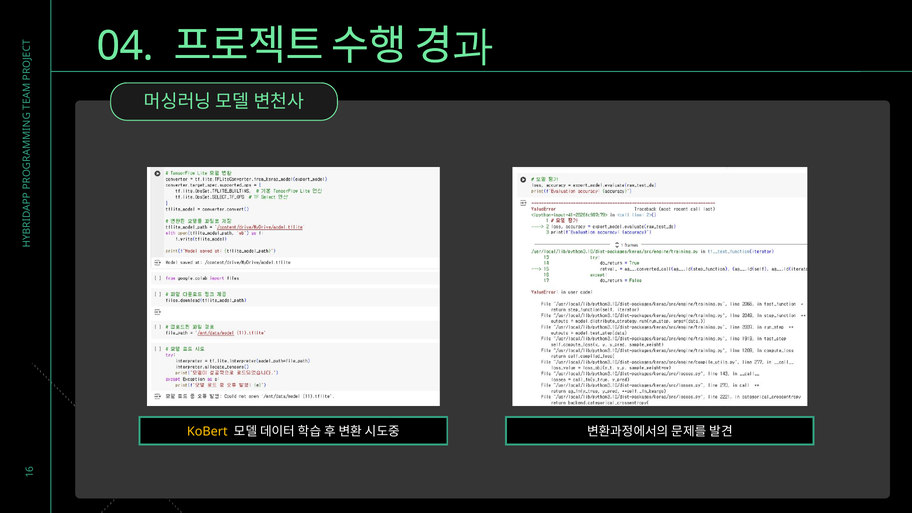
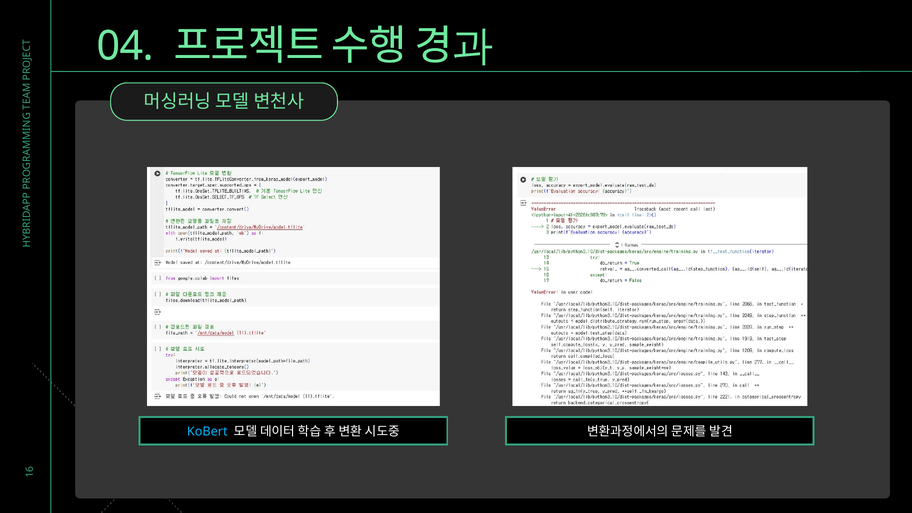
KoBert colour: yellow -> light blue (207, 432)
